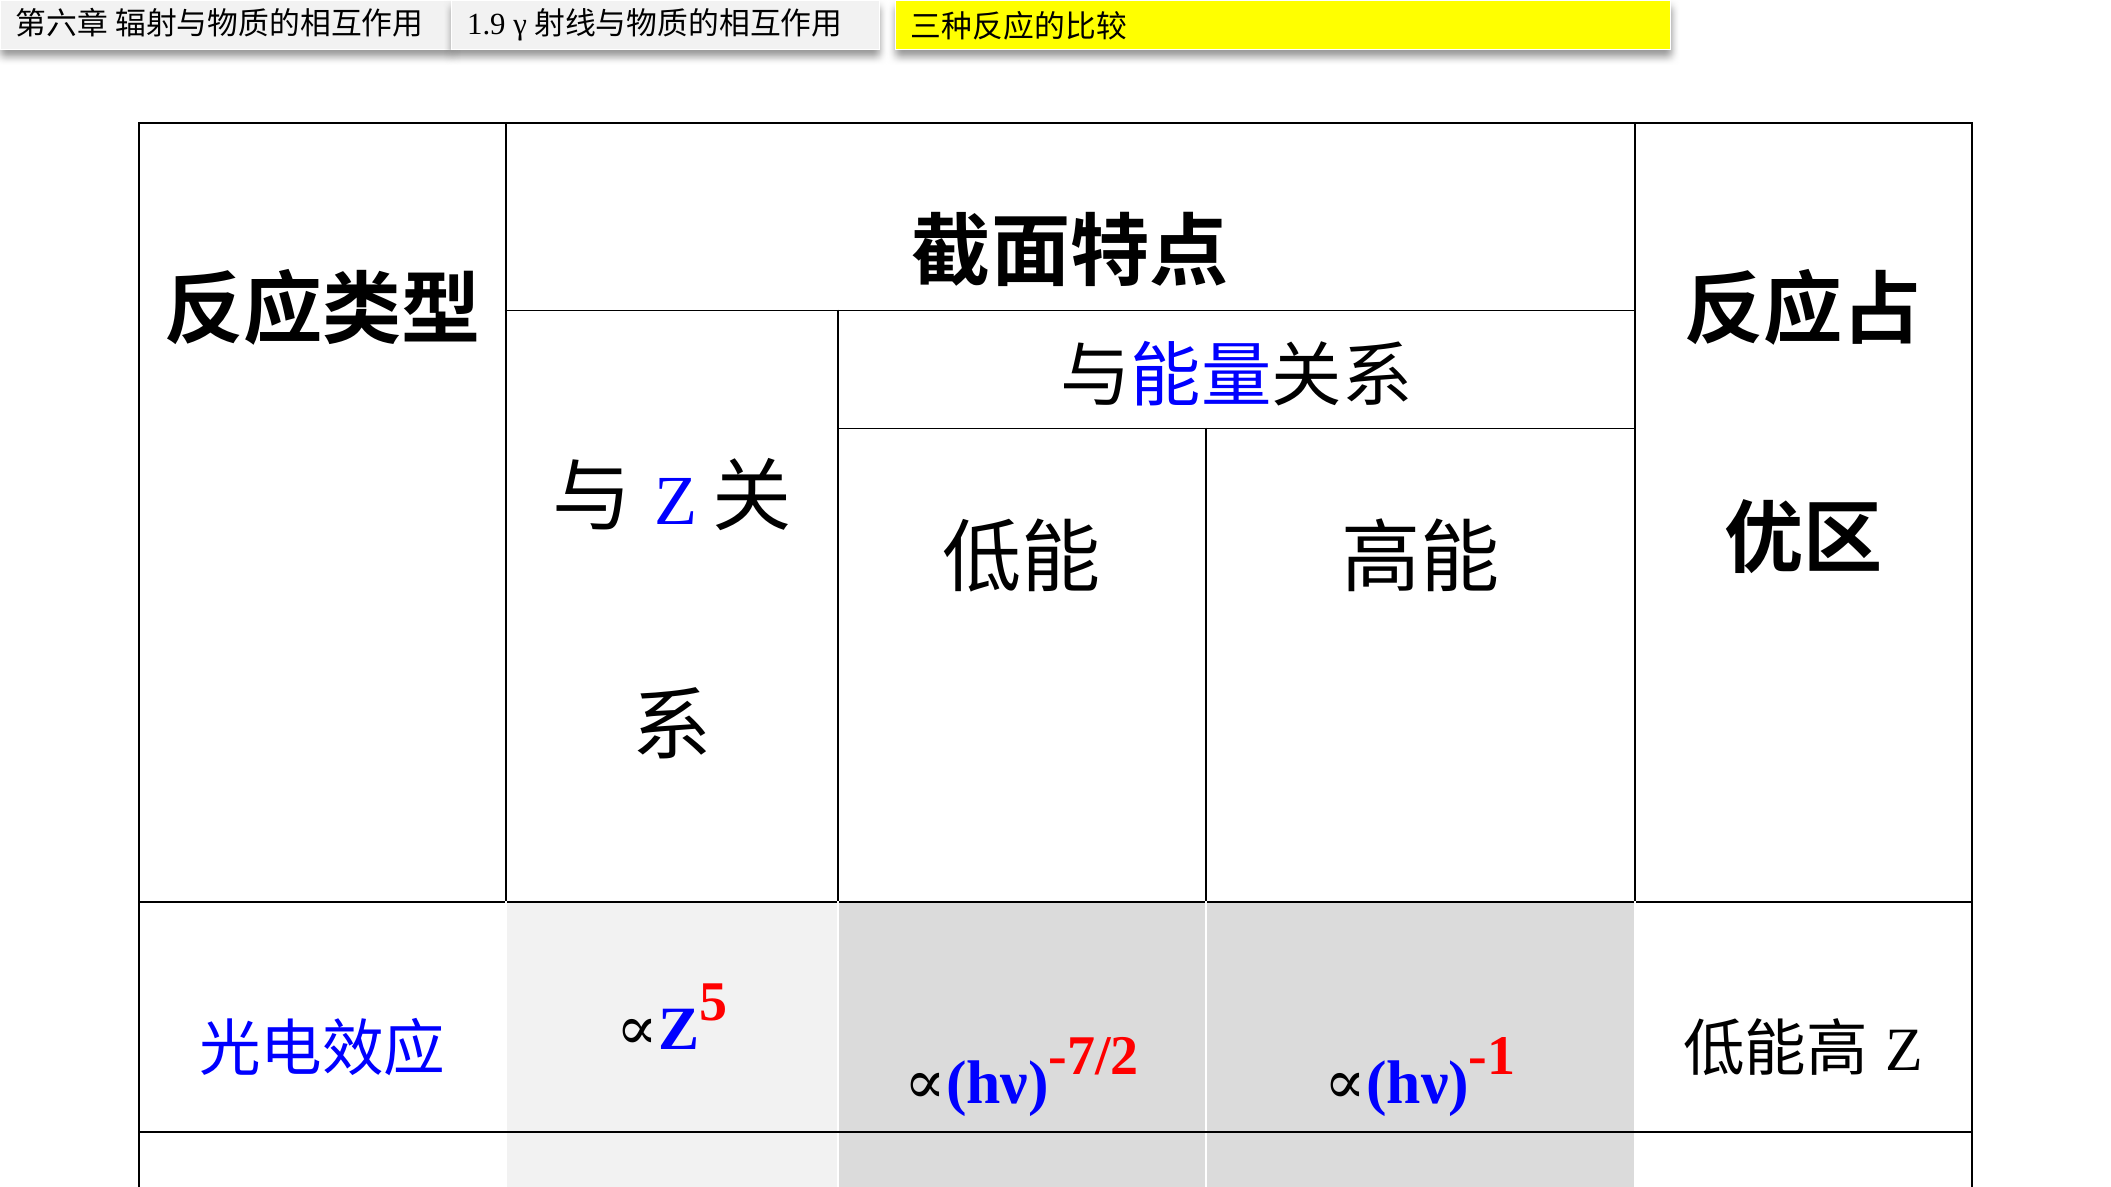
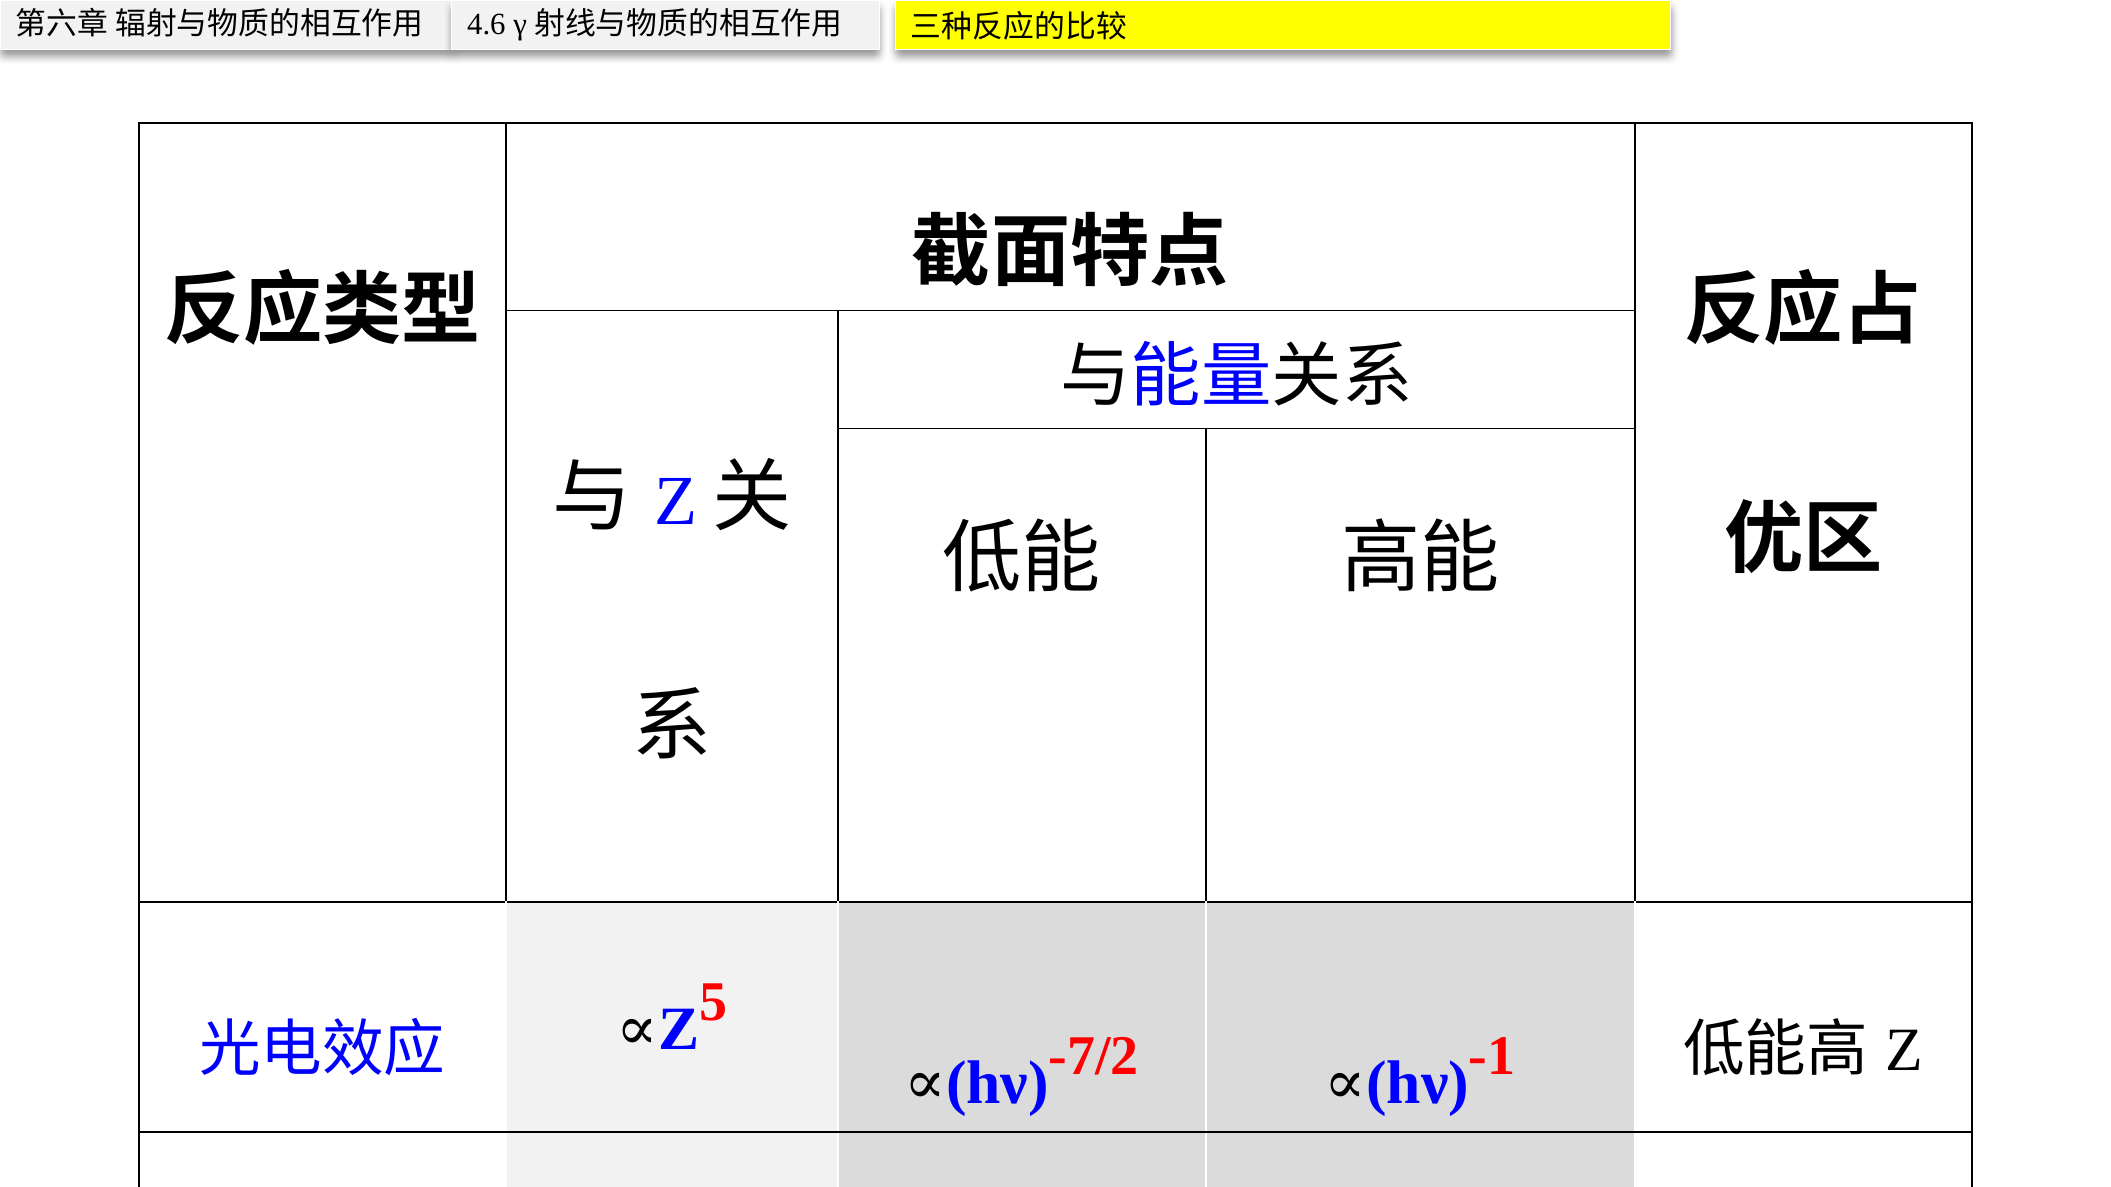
1.9: 1.9 -> 4.6 (486, 24)
